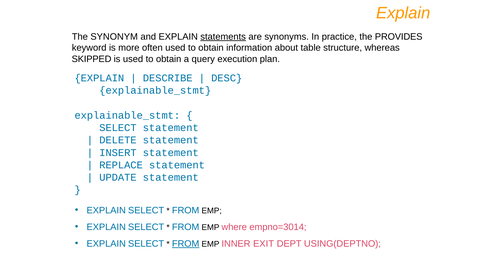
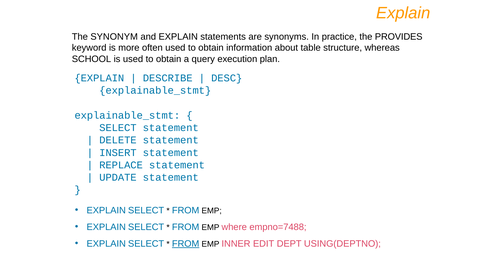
statements underline: present -> none (223, 37)
SKIPPED: SKIPPED -> SCHOOL (91, 59)
empno=3014: empno=3014 -> empno=7488 (278, 227)
EXIT: EXIT -> EDIT (264, 244)
